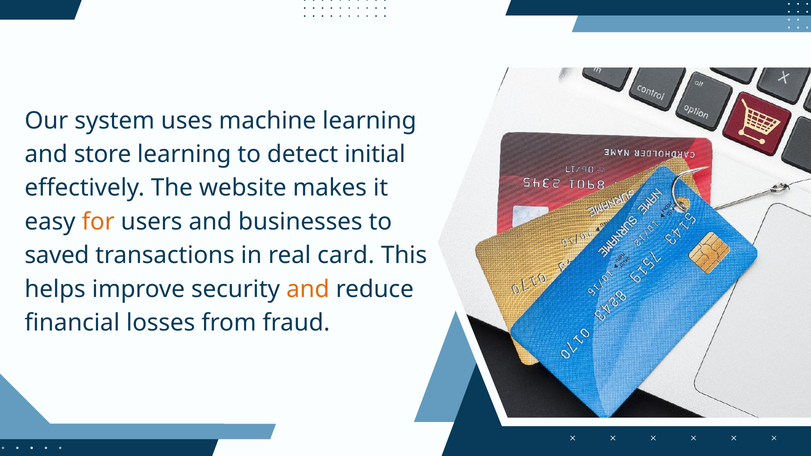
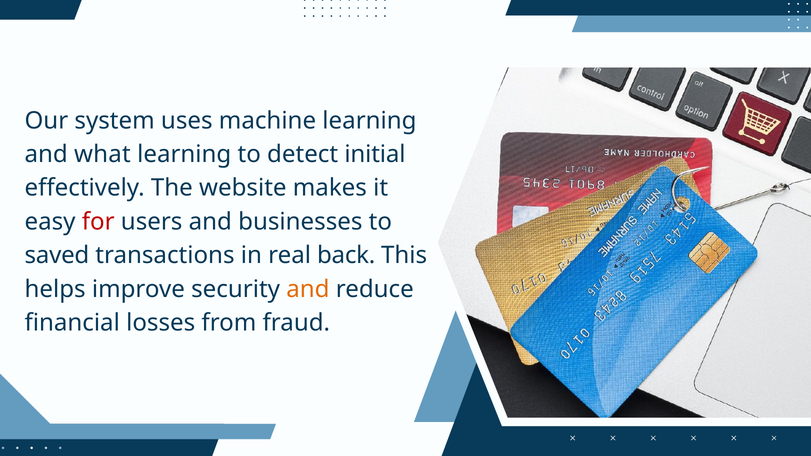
store: store -> what (102, 154)
for colour: orange -> red (98, 222)
card: card -> back (346, 256)
